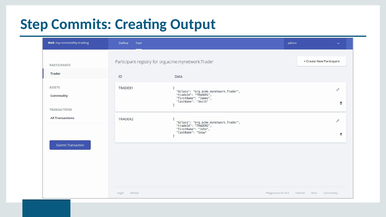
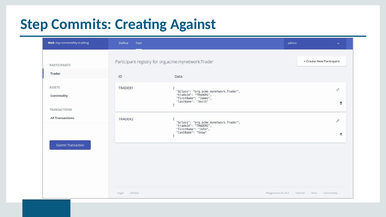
Output: Output -> Against (193, 24)
